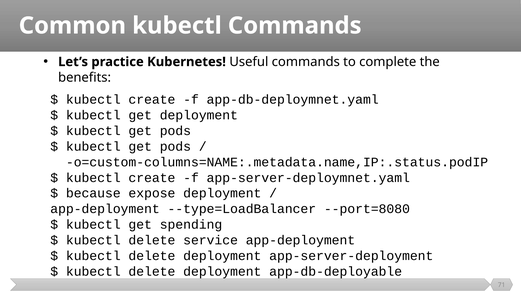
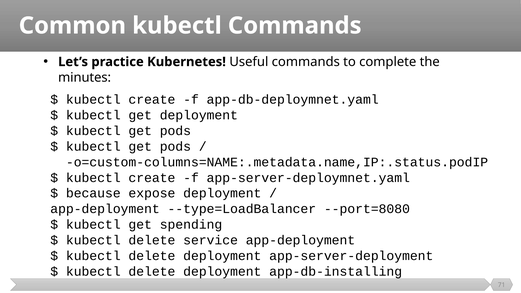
benefits: benefits -> minutes (85, 77)
app-db-deployable: app-db-deployable -> app-db-installing (336, 272)
